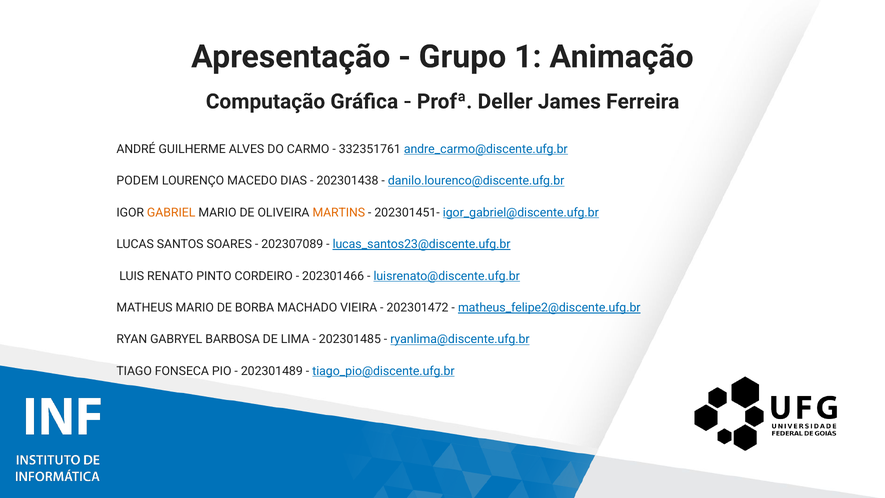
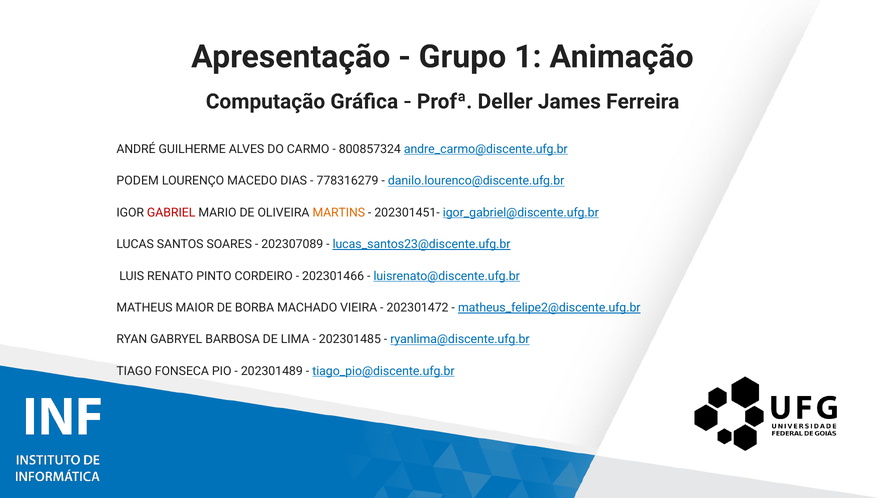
332351761: 332351761 -> 800857324 (370, 149)
202301438: 202301438 -> 778316279 (348, 181)
GABRIEL colour: orange -> red (171, 212)
MATHEUS MARIO: MARIO -> MAIOR (195, 308)
